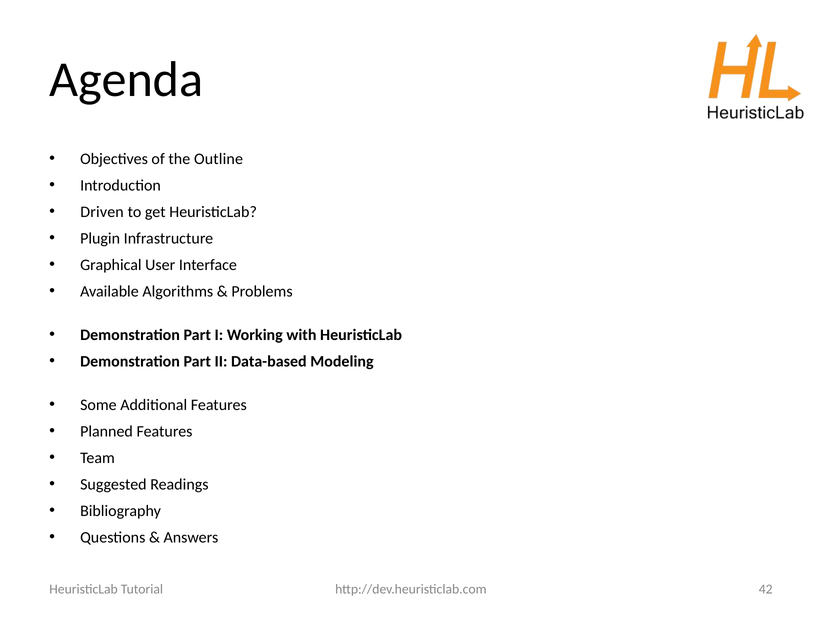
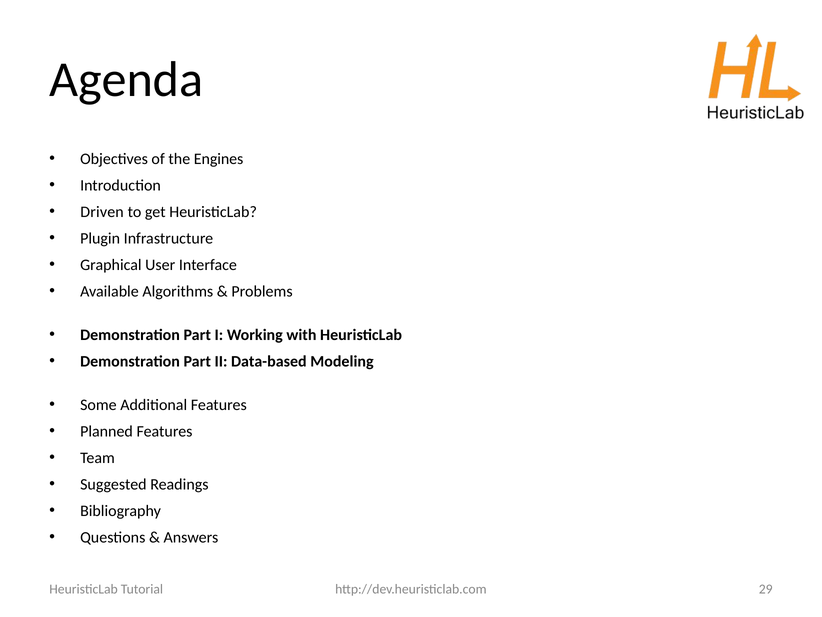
Outline: Outline -> Engines (219, 159)
42: 42 -> 29 (766, 589)
